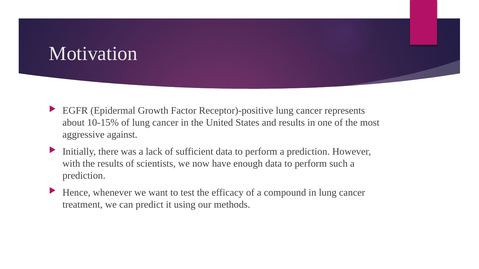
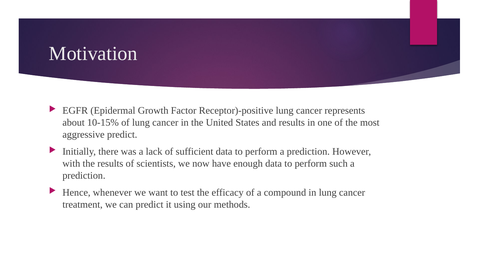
aggressive against: against -> predict (122, 135)
